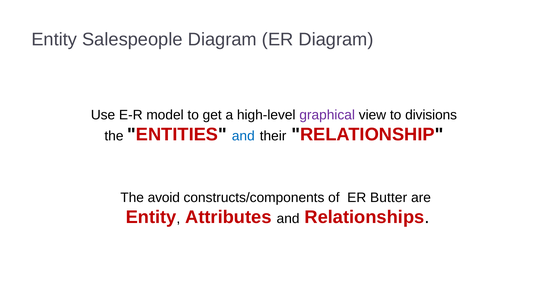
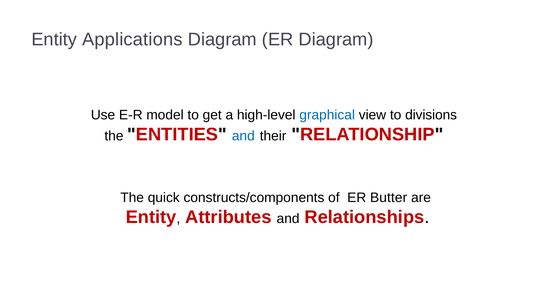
Salespeople: Salespeople -> Applications (132, 40)
graphical colour: purple -> blue (327, 115)
avoid: avoid -> quick (164, 198)
